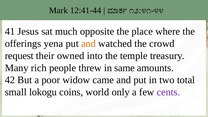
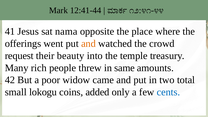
much: much -> nama (66, 31)
yena: yena -> went (53, 44)
owned: owned -> beauty (71, 56)
world: world -> added (97, 92)
cents colour: purple -> blue (168, 92)
